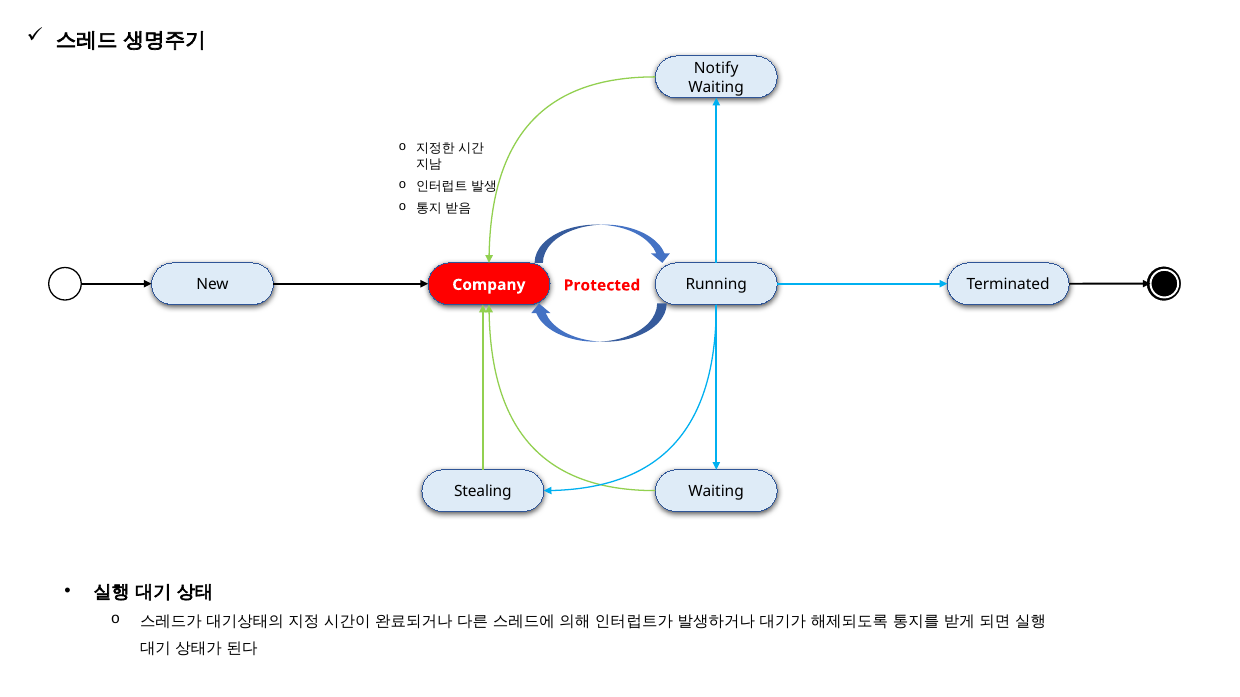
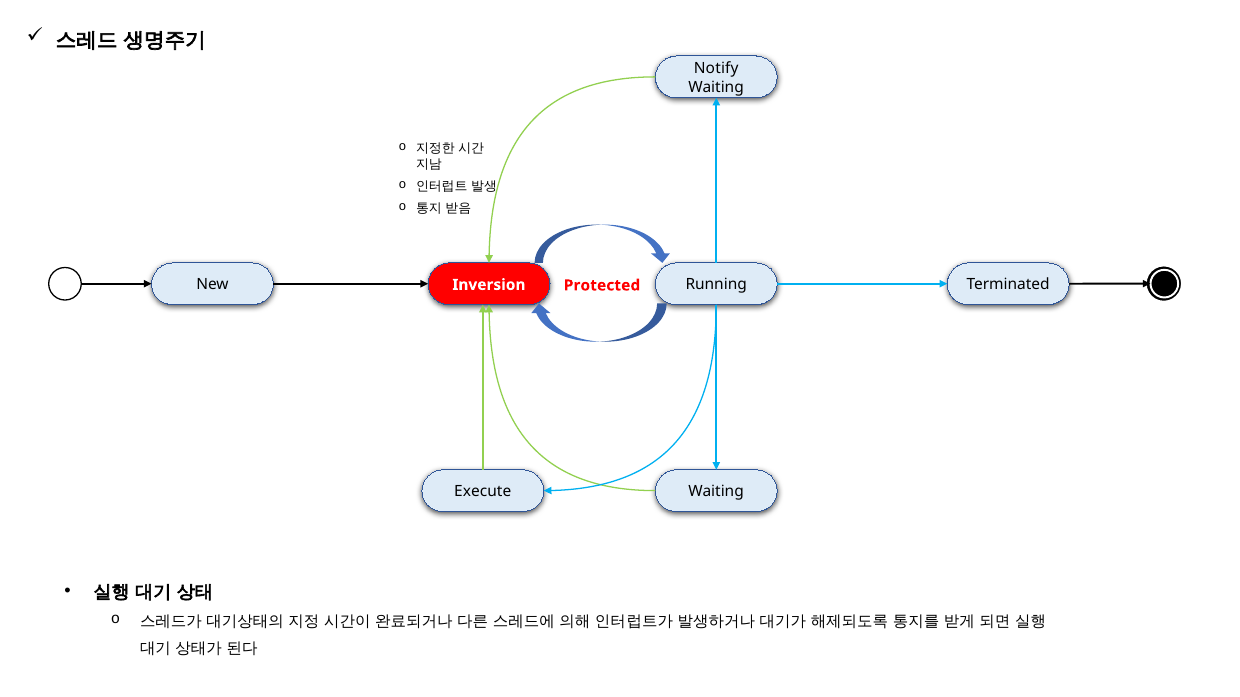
Company: Company -> Inversion (489, 285)
Stealing: Stealing -> Execute (483, 492)
